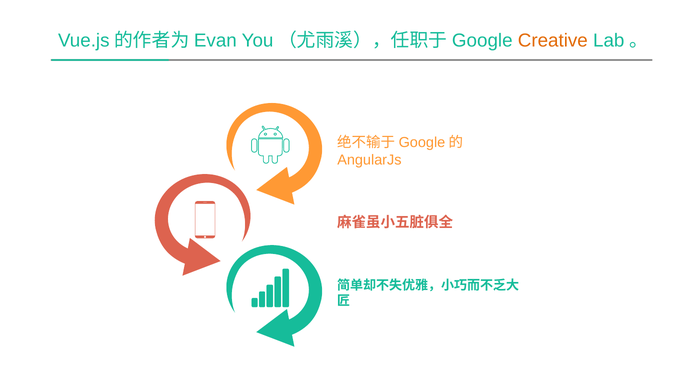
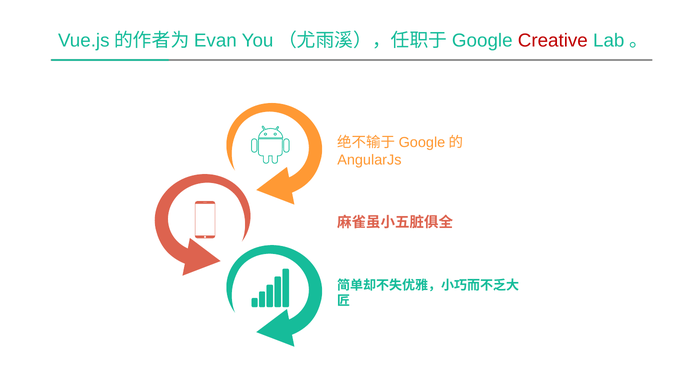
Creative colour: orange -> red (553, 41)
